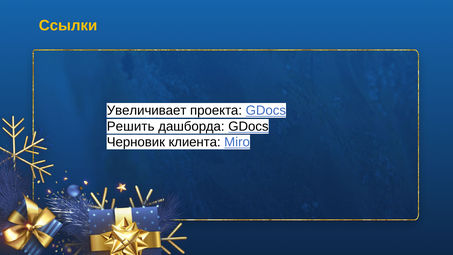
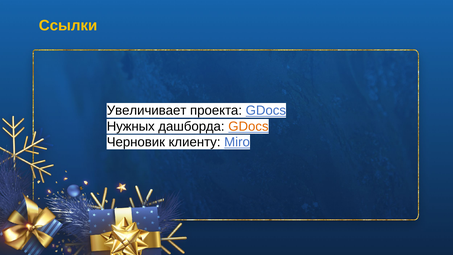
Решить: Решить -> Нужных (131, 126)
GDocs colour: black -> orange (248, 126)
клиента: клиента -> клиенту (195, 142)
